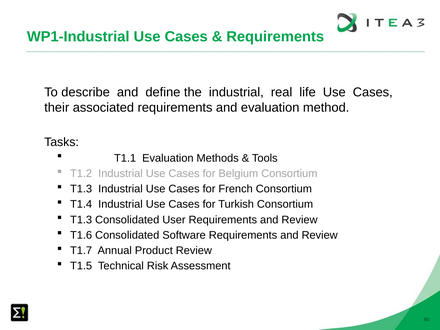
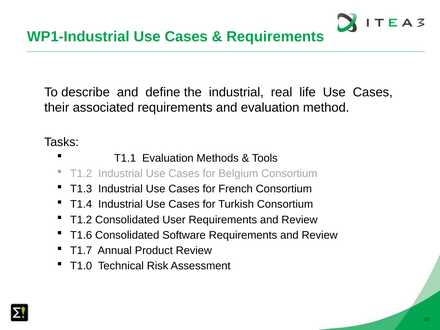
T1.3: T1.3 -> T1.2 (81, 220)
T1.5: T1.5 -> T1.0 (81, 266)
